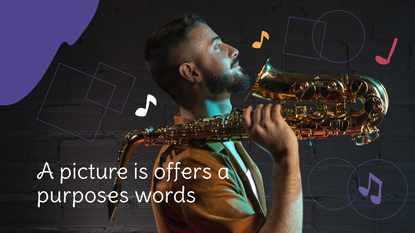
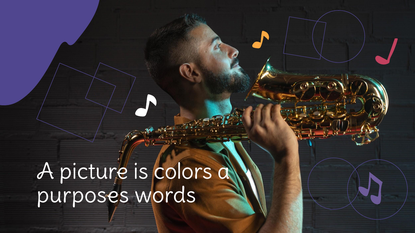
offers: offers -> colors (183, 172)
